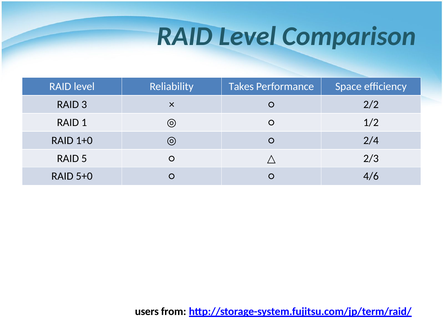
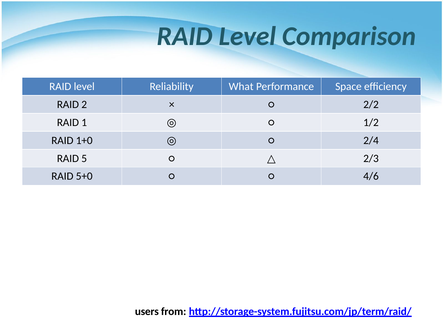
Takes: Takes -> What (241, 87)
3: 3 -> 2 (84, 105)
